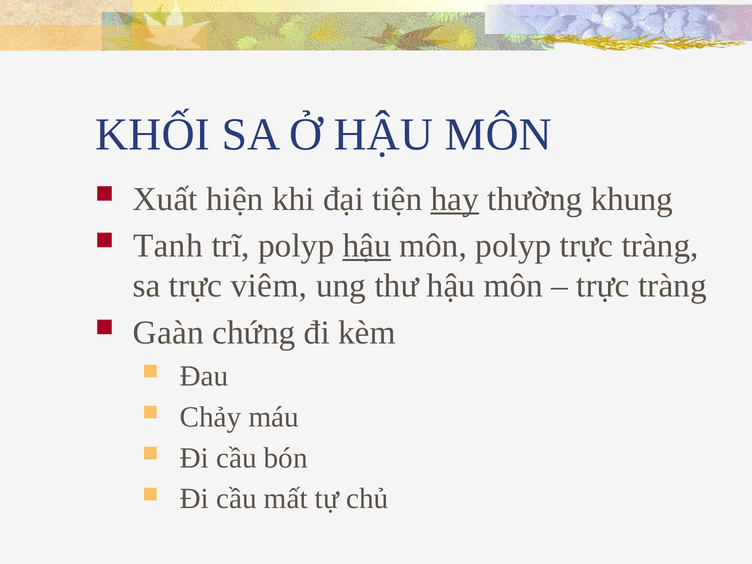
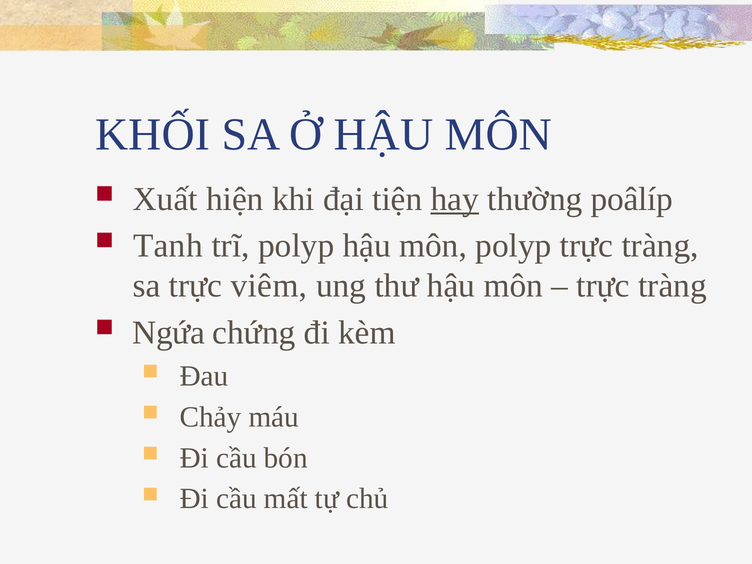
khung: khung -> poâlíp (632, 199)
hậu underline: present -> none (367, 246)
Gaàn: Gaàn -> Ngứa (169, 333)
